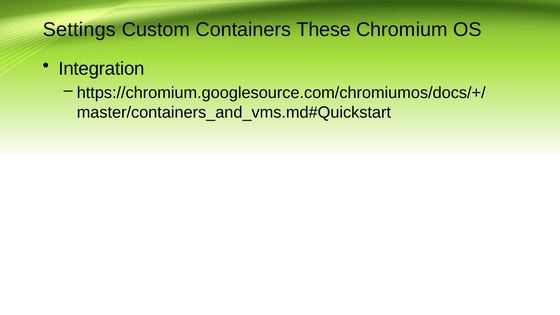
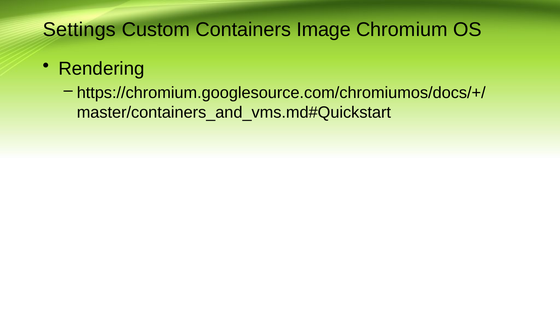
These: These -> Image (324, 30)
Integration: Integration -> Rendering (101, 69)
